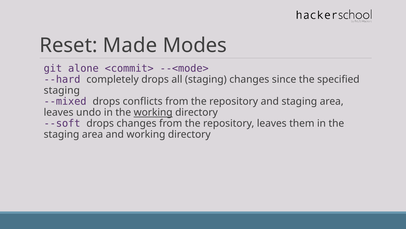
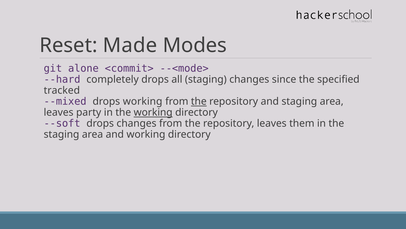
staging: staging -> tracked (62, 90)
drops conflicts: conflicts -> working (143, 101)
the underline: none -> present (199, 101)
undo: undo -> party (89, 112)
